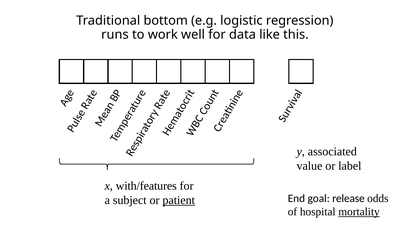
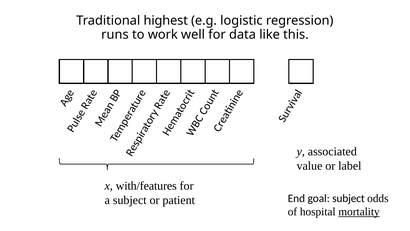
bottom: bottom -> highest (166, 21)
goal release: release -> subject (348, 198)
patient underline: present -> none (179, 200)
